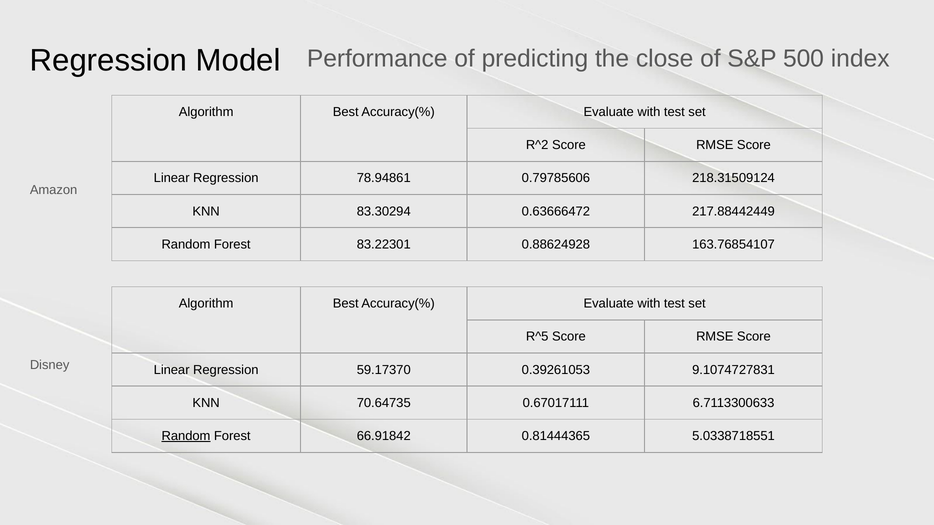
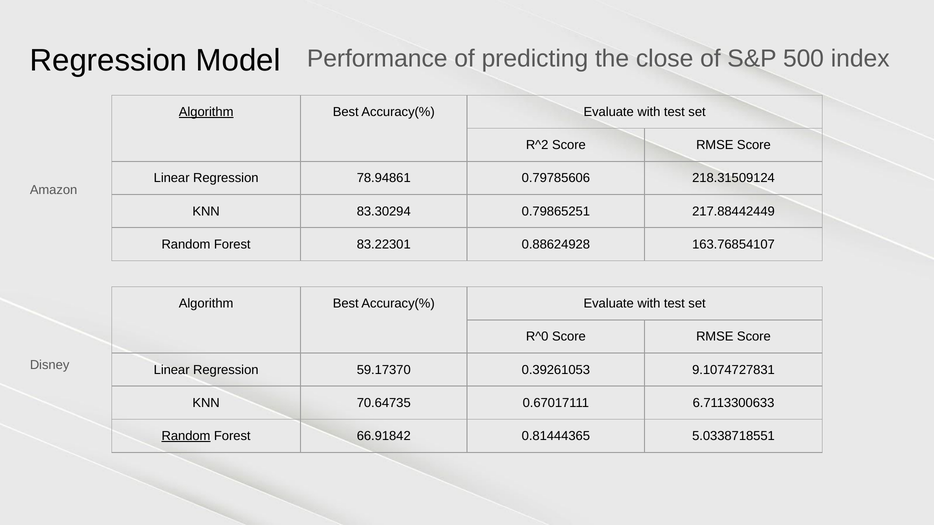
Algorithm underline: none -> present (206, 112)
0.63666472: 0.63666472 -> 0.79865251 (556, 211)
R^5: R^5 -> R^0 (537, 337)
